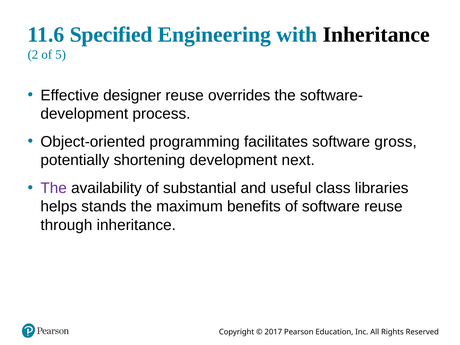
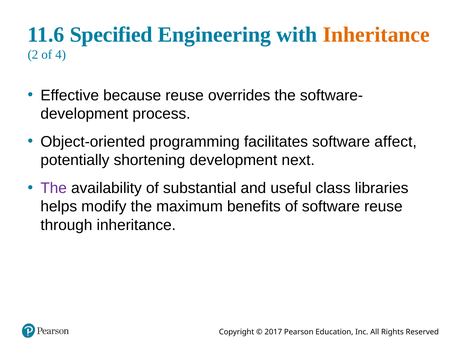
Inheritance colour: black -> orange (376, 35)
5: 5 -> 4 (61, 55)
designer: designer -> because (132, 95)
gross: gross -> affect (396, 142)
stands: stands -> modify (104, 207)
